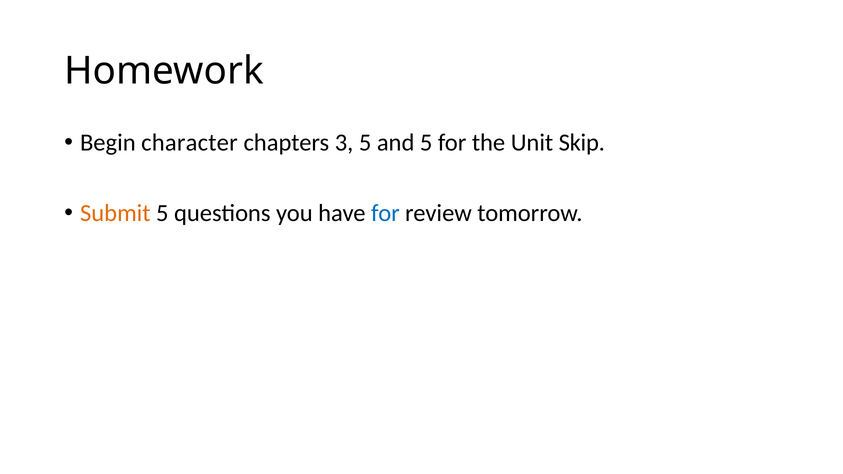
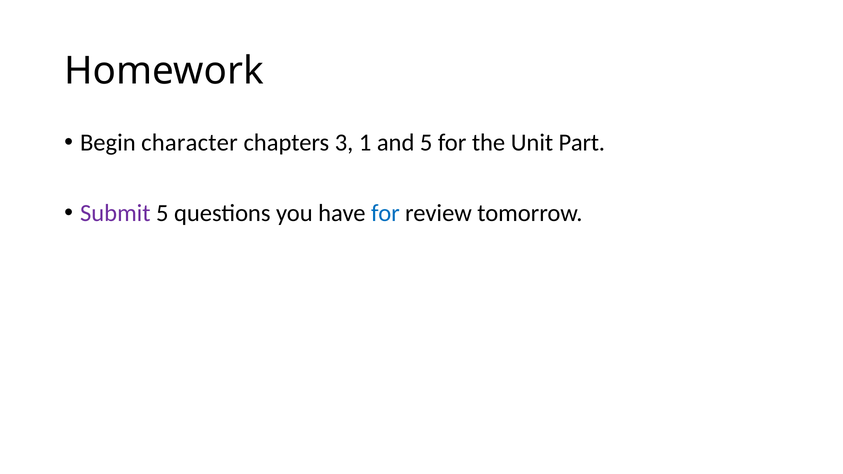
3 5: 5 -> 1 (365, 143)
Skip: Skip -> Part (582, 143)
Submit colour: orange -> purple (115, 213)
